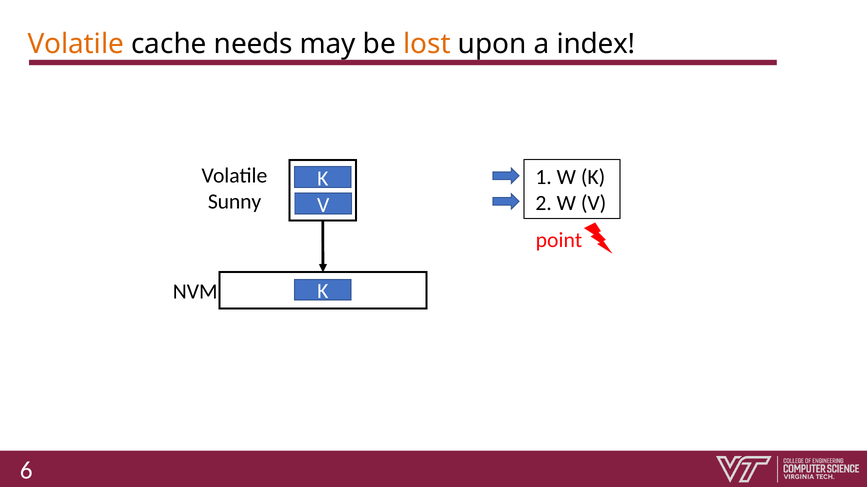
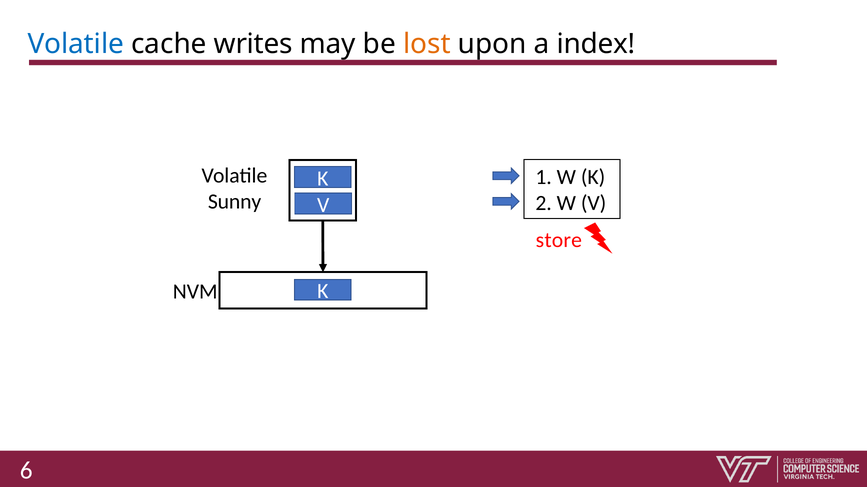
Volatile colour: orange -> blue (76, 44)
needs: needs -> writes (253, 44)
point: point -> store (559, 240)
